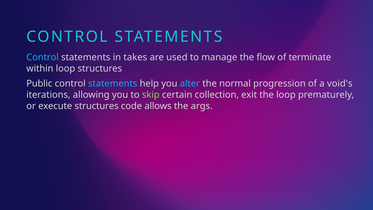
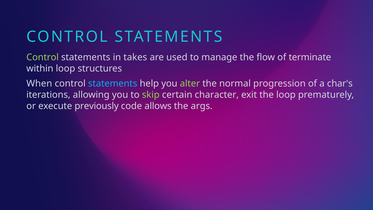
Control colour: light blue -> light green (43, 57)
Public: Public -> When (39, 84)
alter colour: light blue -> light green (190, 84)
void's: void's -> char's (340, 84)
collection: collection -> character (217, 95)
execute structures: structures -> previously (97, 106)
